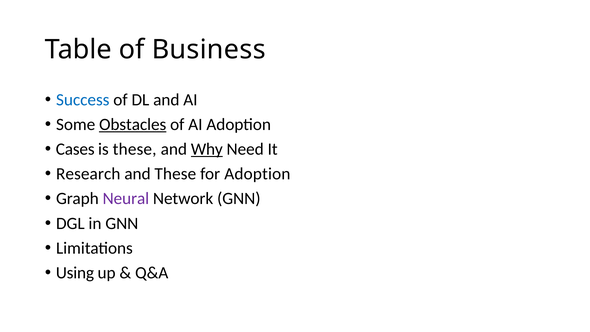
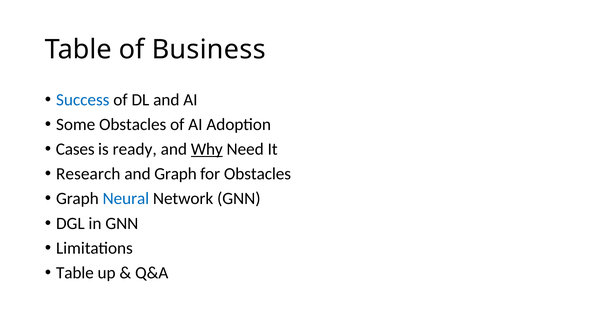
Obstacles underline: present -> none (133, 124)
is these: these -> ready (135, 149)
and These: These -> Graph (175, 174)
for Adoption: Adoption -> Obstacles (258, 174)
Neural colour: purple -> blue (126, 199)
Using: Using -> Table (75, 273)
